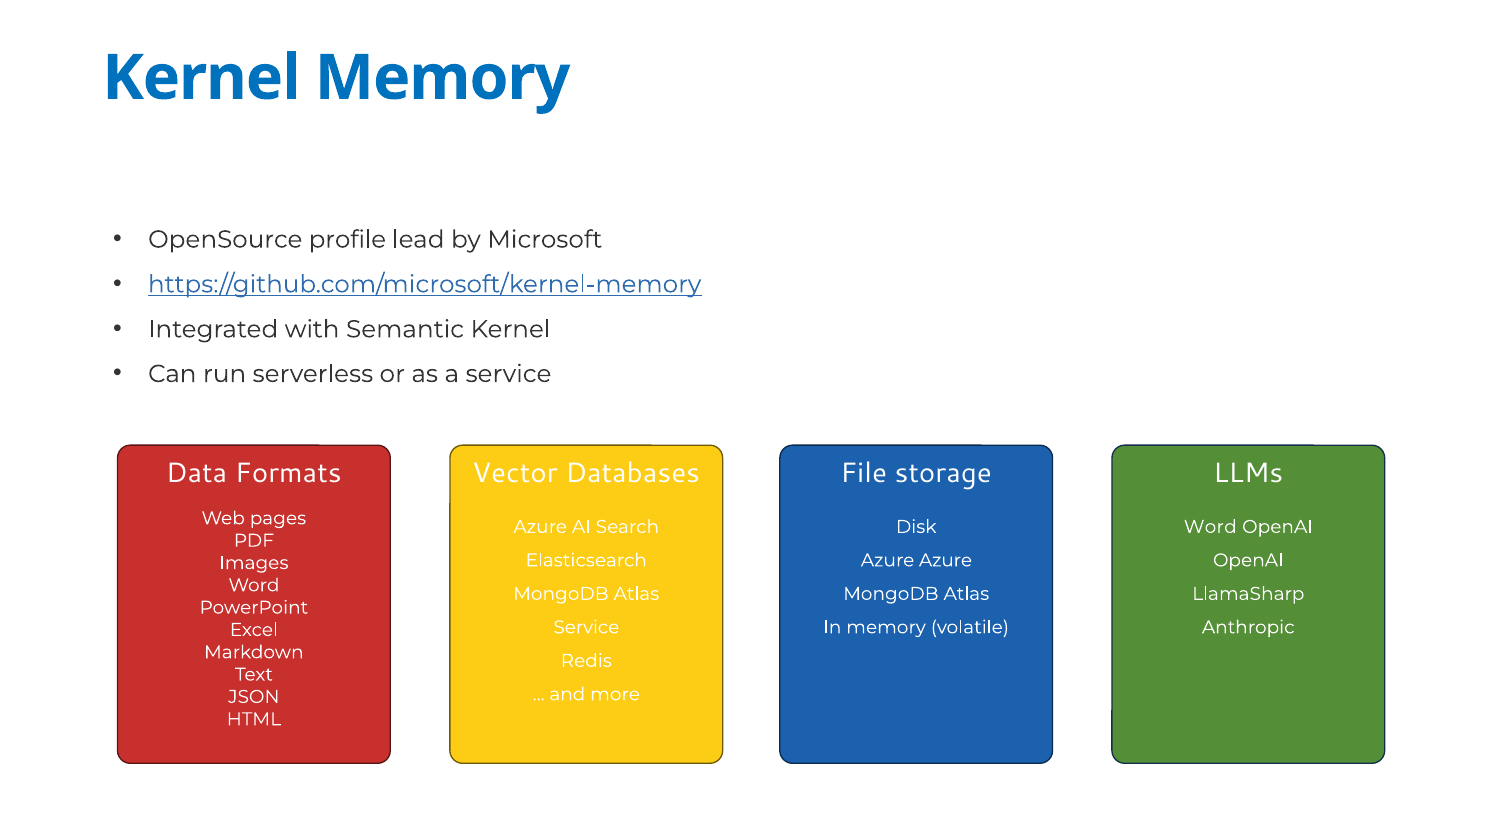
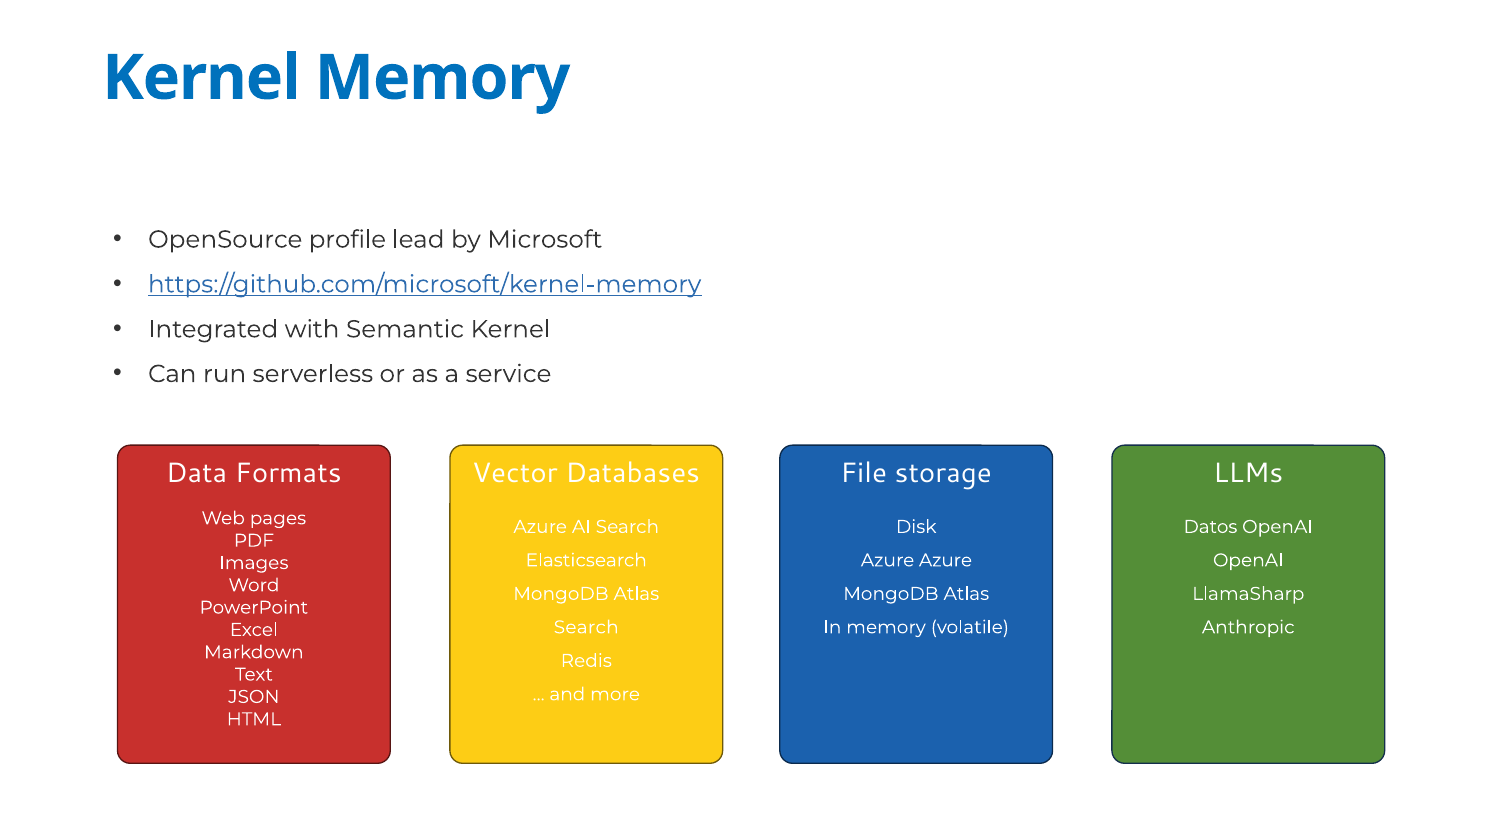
Word: Word -> Datos (1210, 526)
Service: Service -> Search (586, 627)
